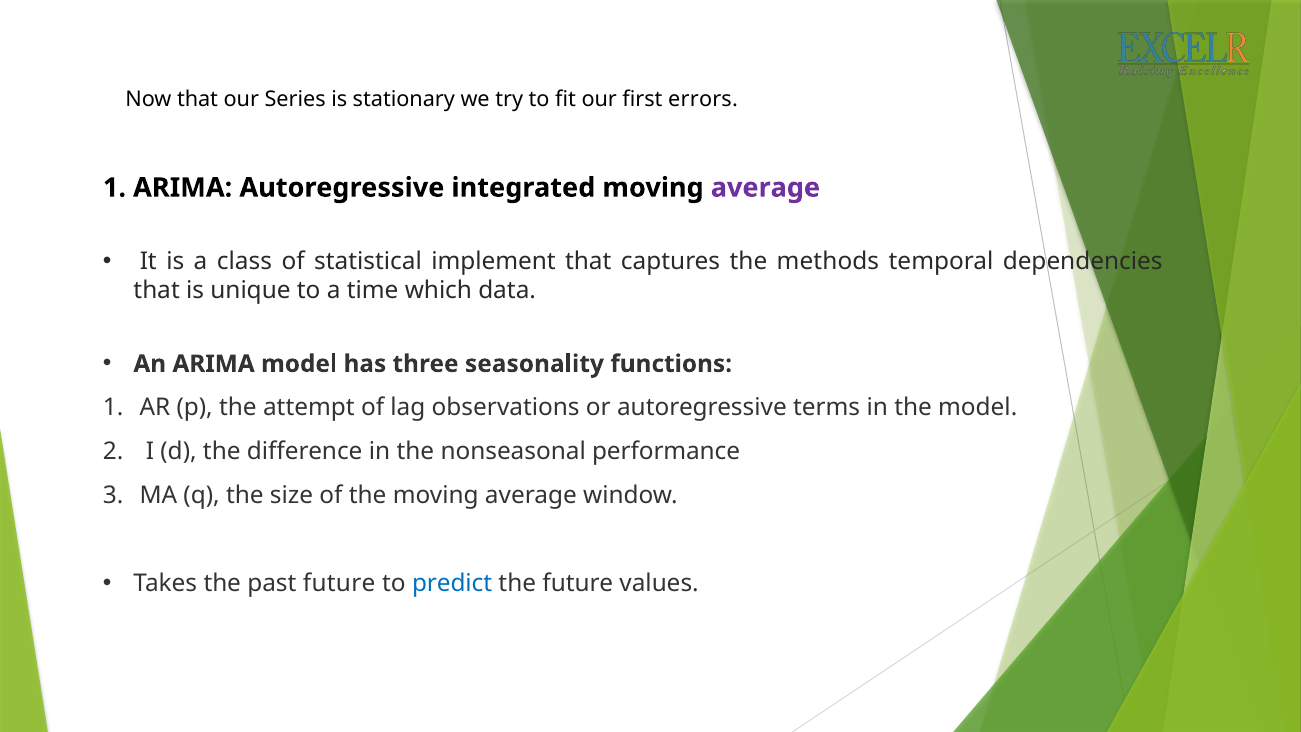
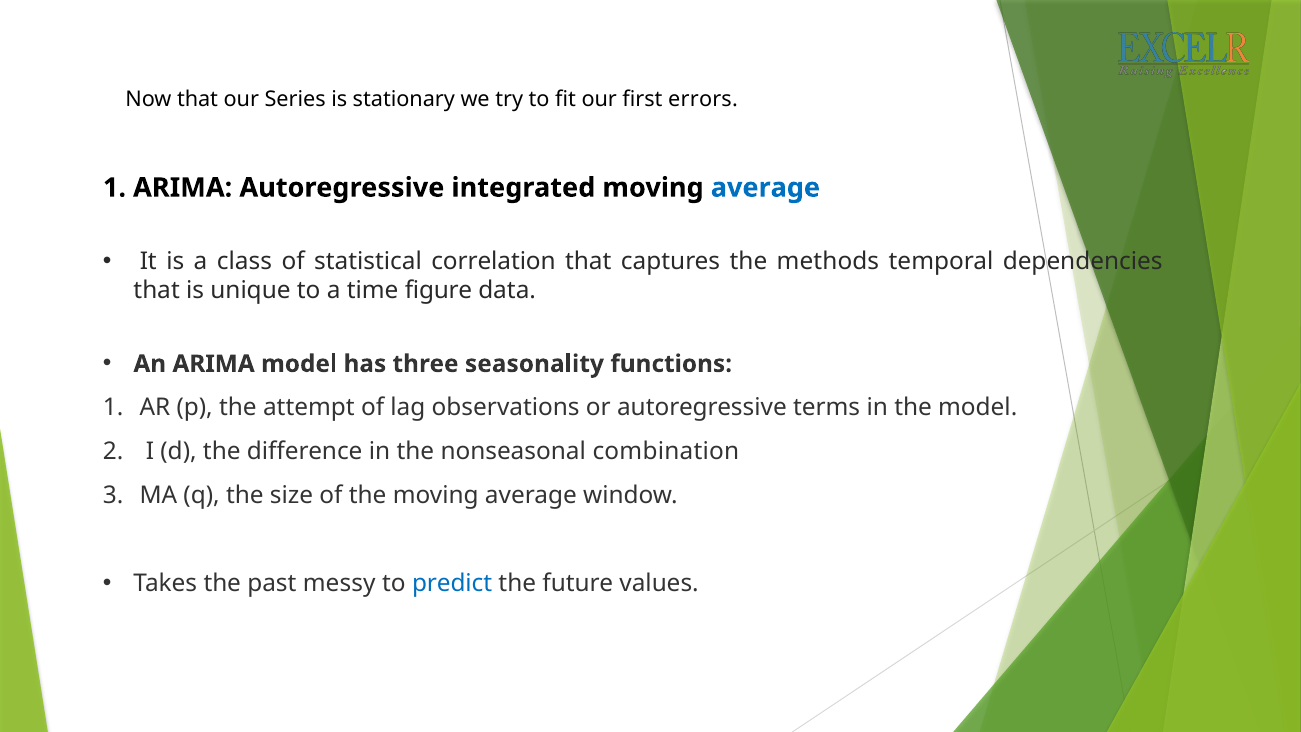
average colour: purple -> blue (765, 188)
implement: implement -> correlation (494, 261)
which: which -> figure (439, 291)
performance: performance -> combination (666, 452)
past future: future -> messy (339, 583)
